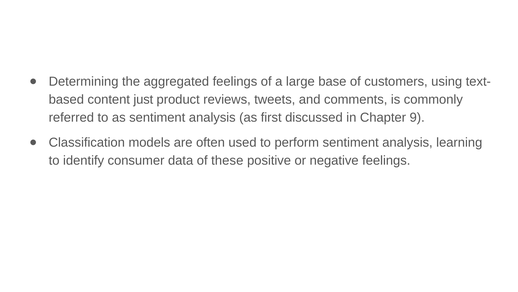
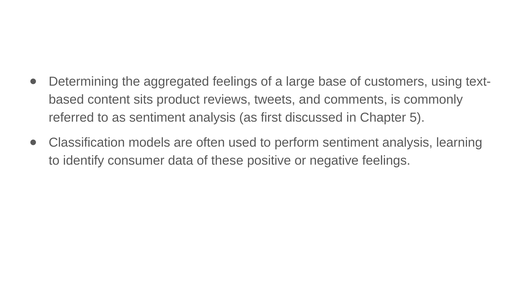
just: just -> sits (143, 99)
9: 9 -> 5 (417, 117)
